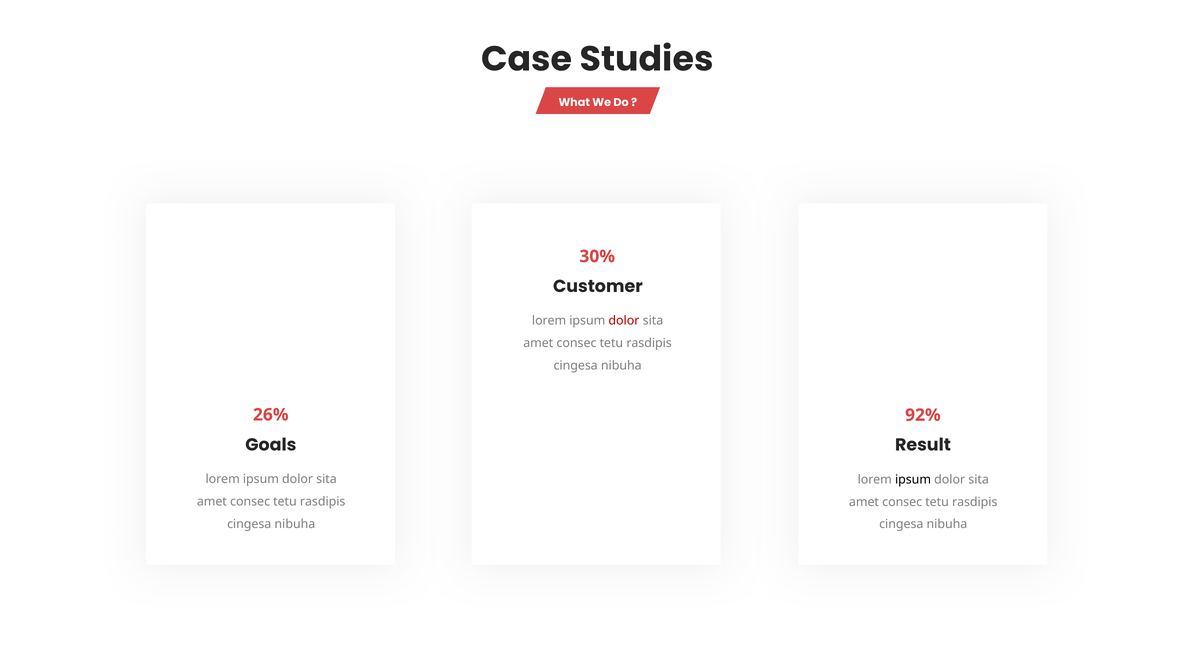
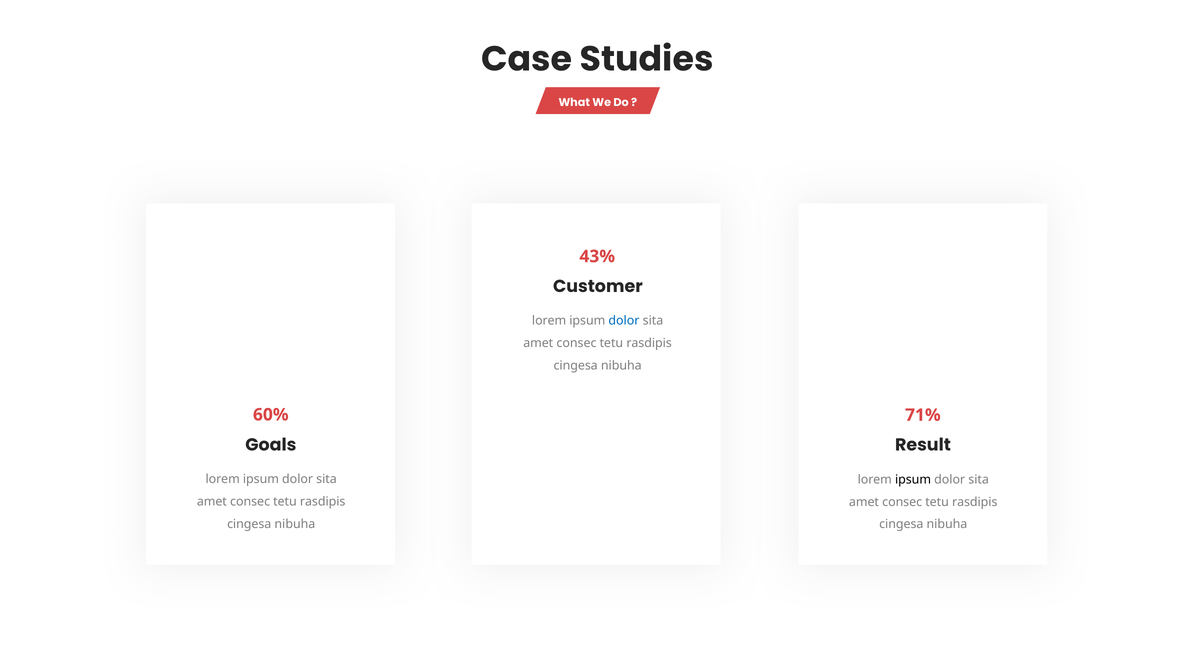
30%: 30% -> 43% (597, 257)
dolor colour: red -> blue (624, 321)
26%: 26% -> 60% (271, 415)
92%: 92% -> 71% (923, 415)
